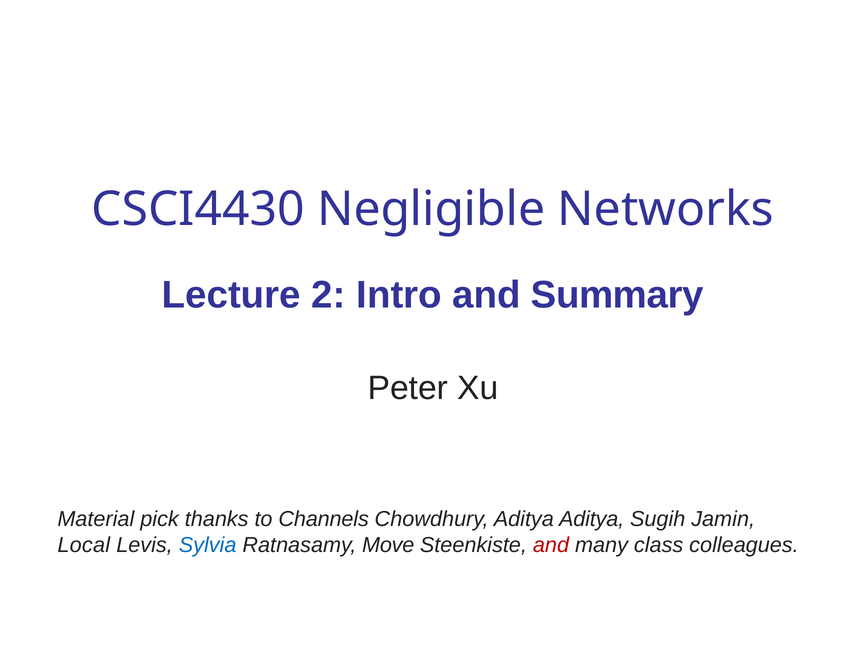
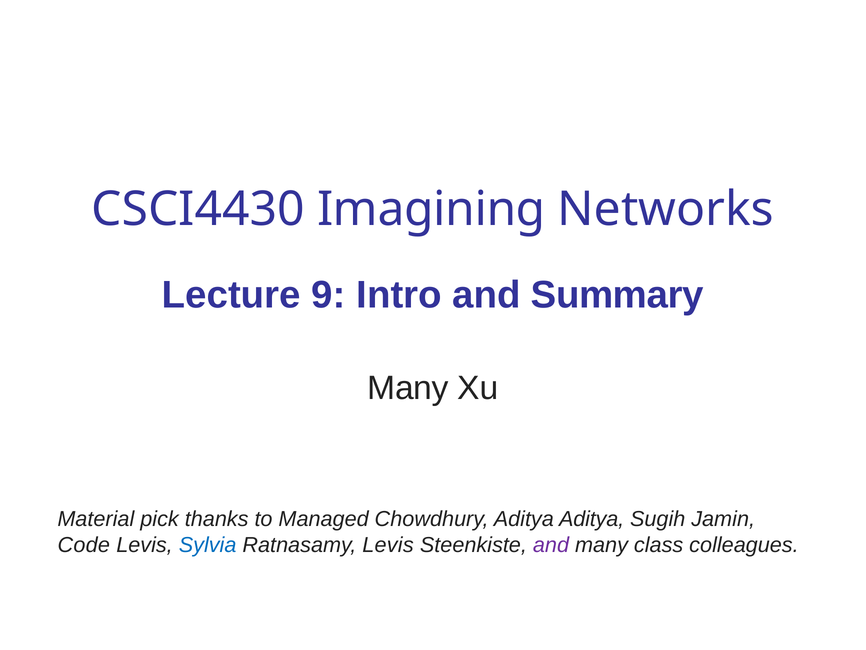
Negligible: Negligible -> Imagining (431, 209)
2: 2 -> 9 (329, 295)
Peter: Peter -> Many (408, 388)
Channels: Channels -> Managed (324, 519)
Local: Local -> Code (84, 545)
Ratnasamy Move: Move -> Levis (388, 545)
and colour: red -> purple (551, 545)
